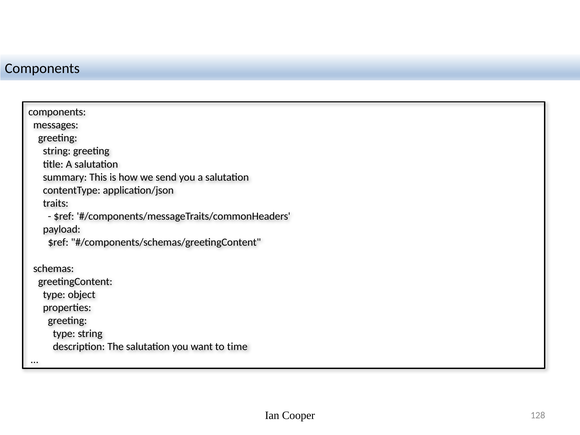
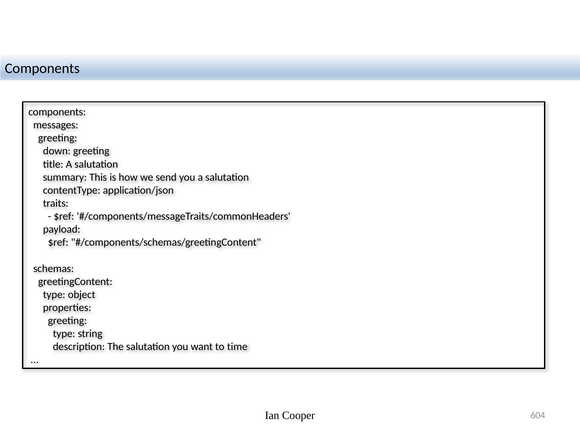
string: string -> down (57, 151)
128: 128 -> 604 (538, 415)
